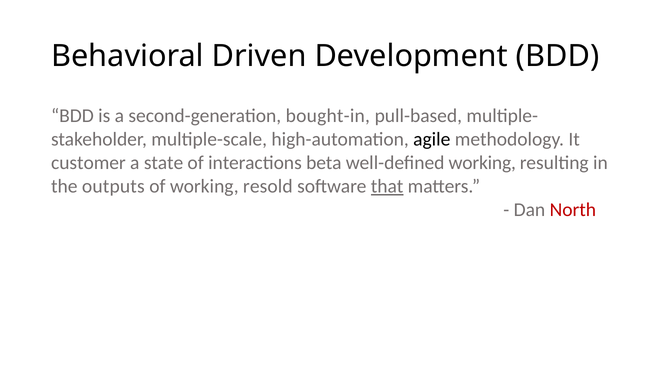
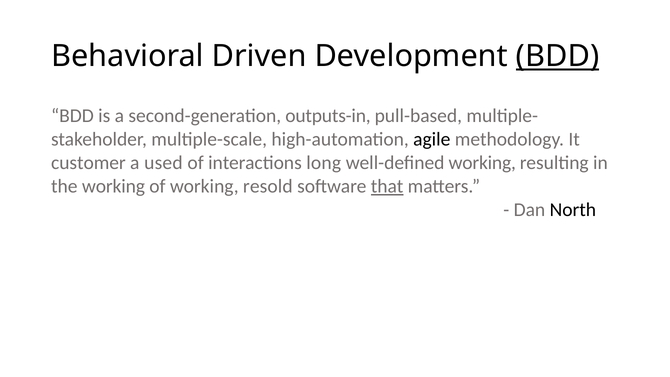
BDD underline: none -> present (558, 56)
bought-in: bought-in -> outputs-in (328, 116)
state: state -> used (163, 163)
beta: beta -> long (324, 163)
the outputs: outputs -> working (113, 186)
North colour: red -> black (573, 210)
